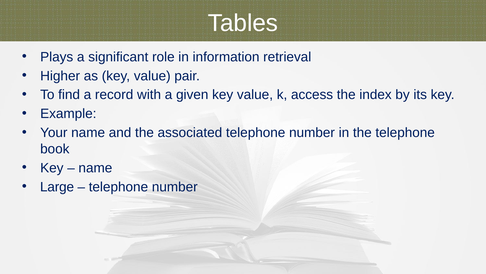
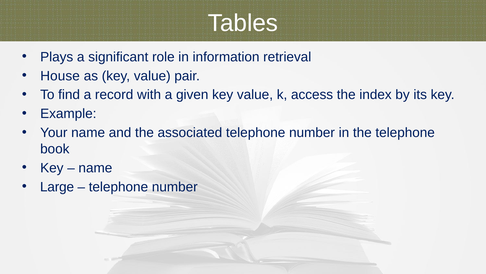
Higher: Higher -> House (60, 76)
